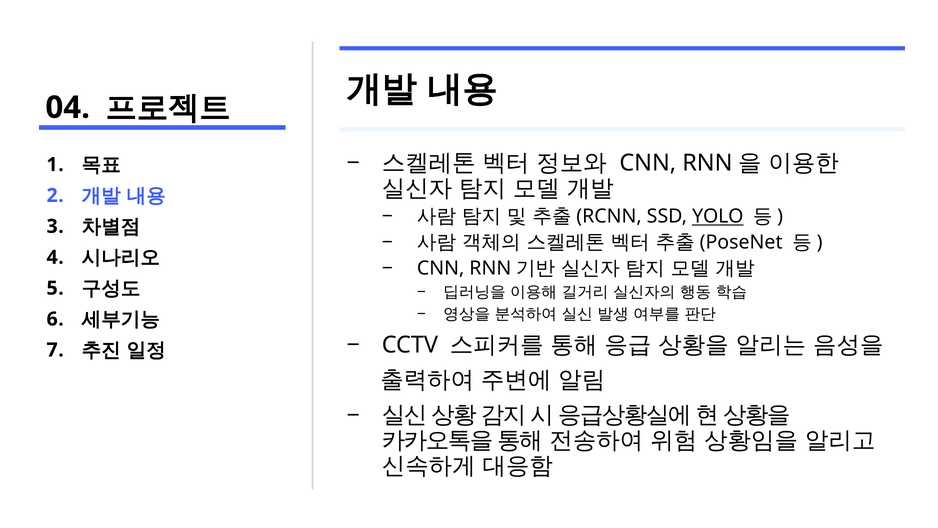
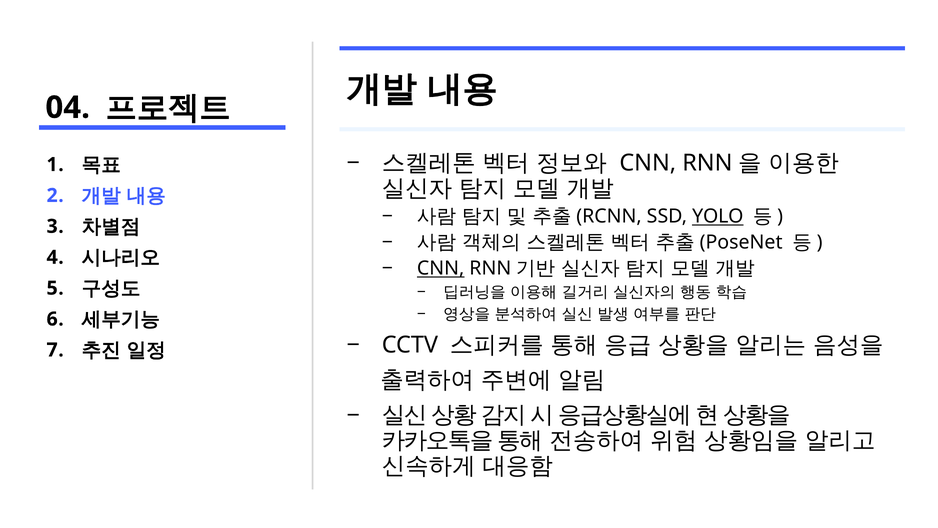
CNN underline: none -> present (441, 268)
